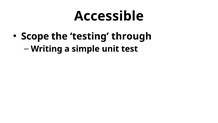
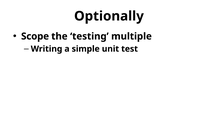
Accessible: Accessible -> Optionally (109, 16)
through: through -> multiple (131, 36)
